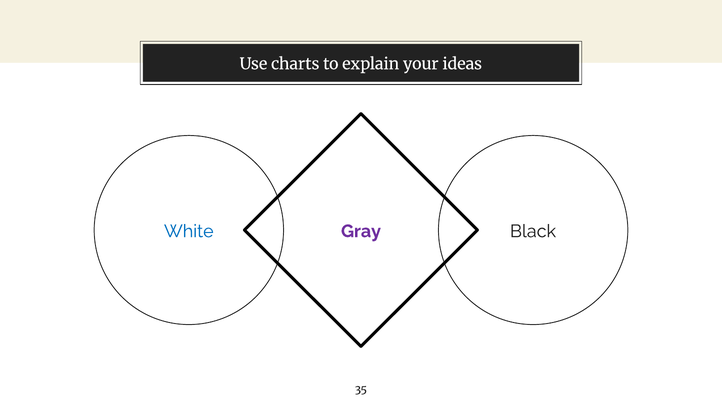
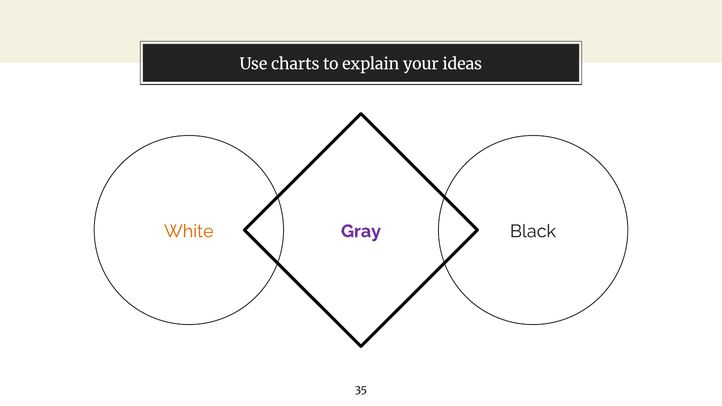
White colour: blue -> orange (189, 231)
